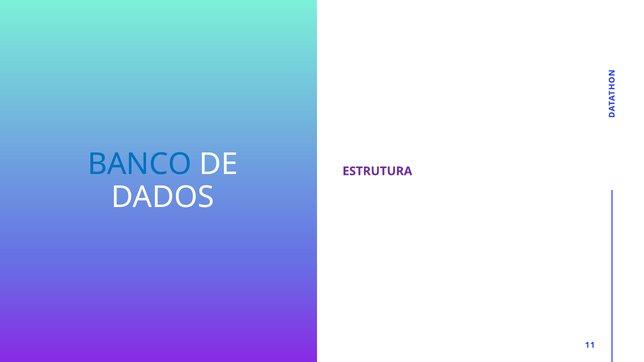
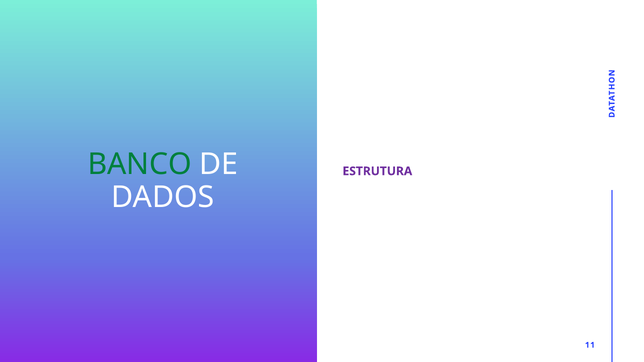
BANCO colour: blue -> green (140, 165)
